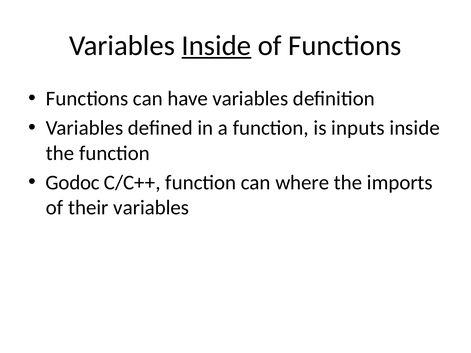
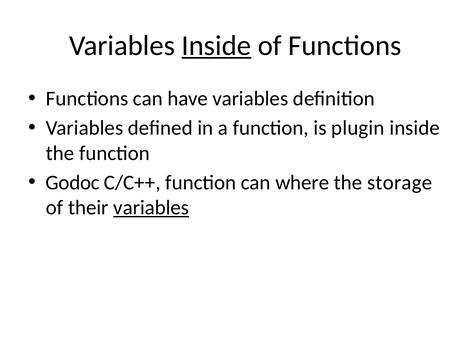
inputs: inputs -> plugin (358, 128)
imports: imports -> storage (400, 183)
variables underline: none -> present (151, 208)
